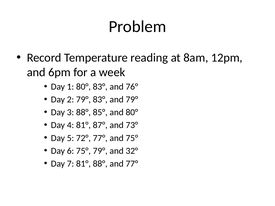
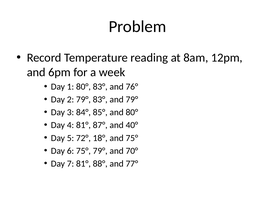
3 88°: 88° -> 84° (83, 112)
73°: 73° -> 40° (132, 125)
72° 77°: 77° -> 18° (100, 138)
32°: 32° -> 70° (132, 151)
